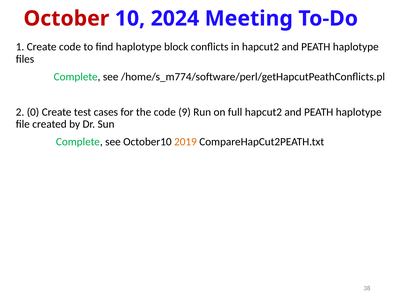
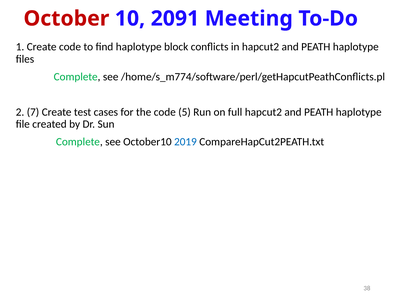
2024: 2024 -> 2091 (175, 19)
0: 0 -> 7 (33, 112)
9: 9 -> 5 (185, 112)
2019 colour: orange -> blue (185, 142)
